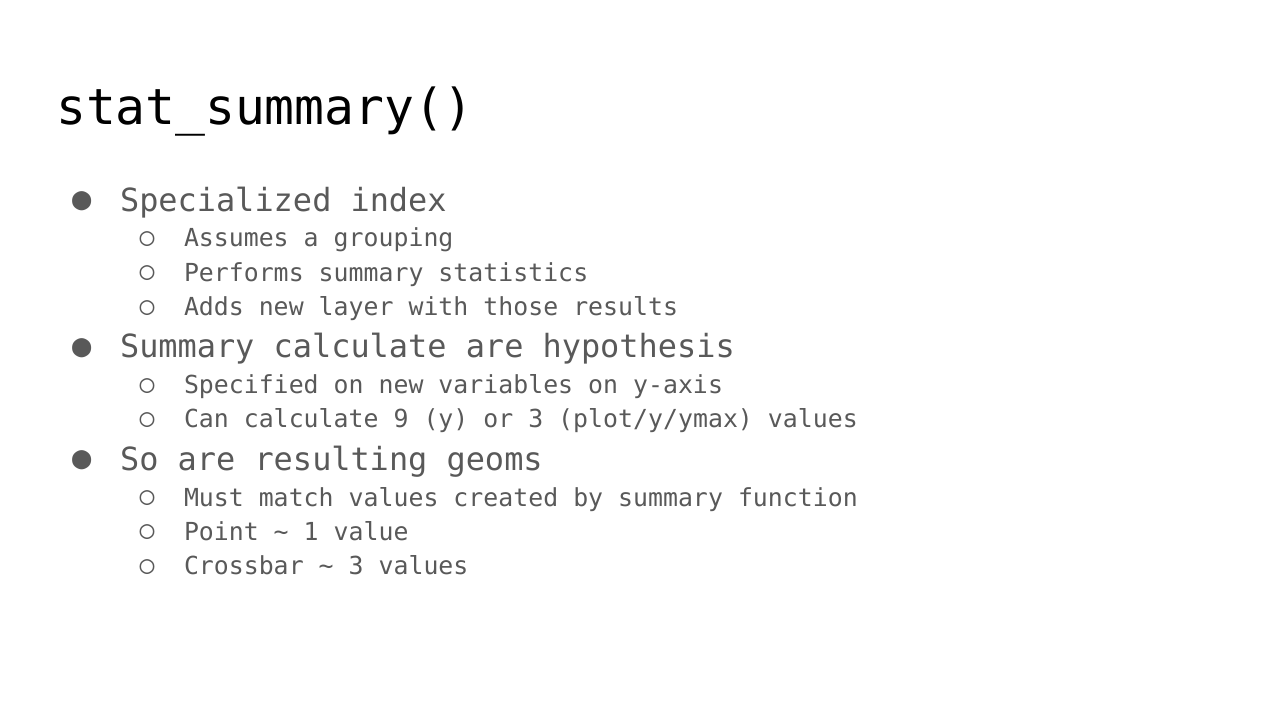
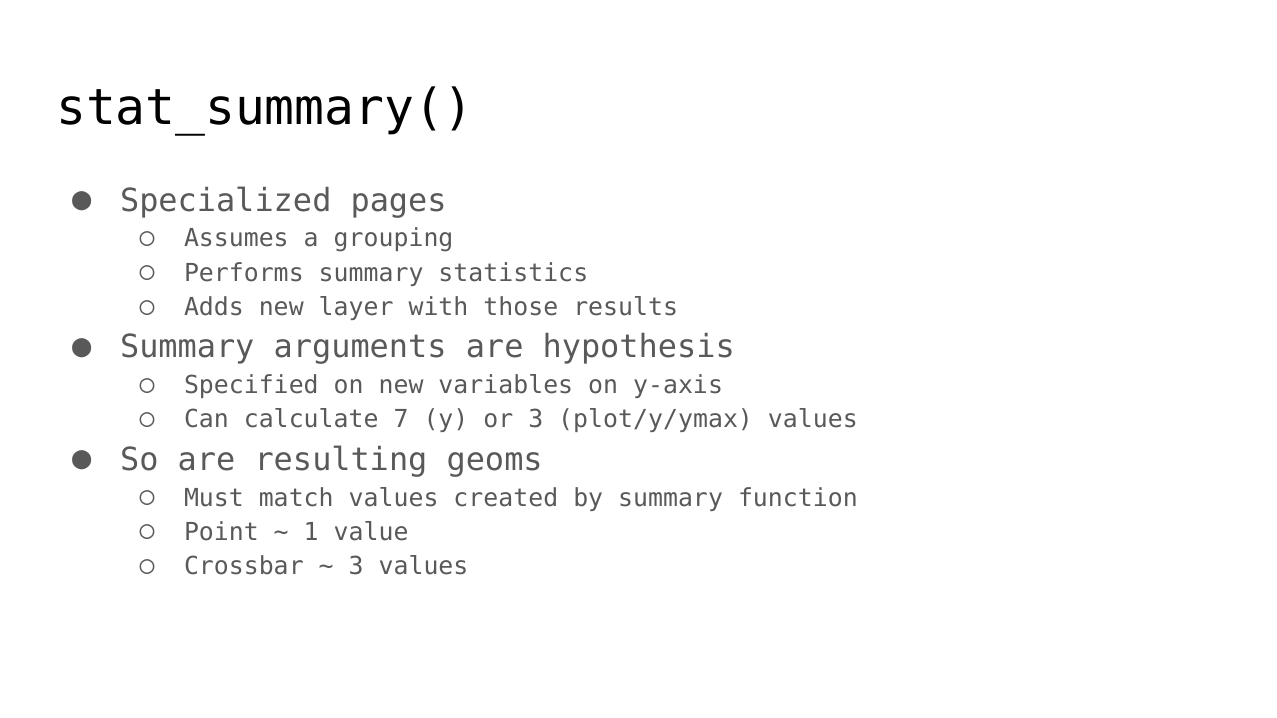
index: index -> pages (399, 201)
Summary calculate: calculate -> arguments (360, 348)
9: 9 -> 7 (401, 420)
